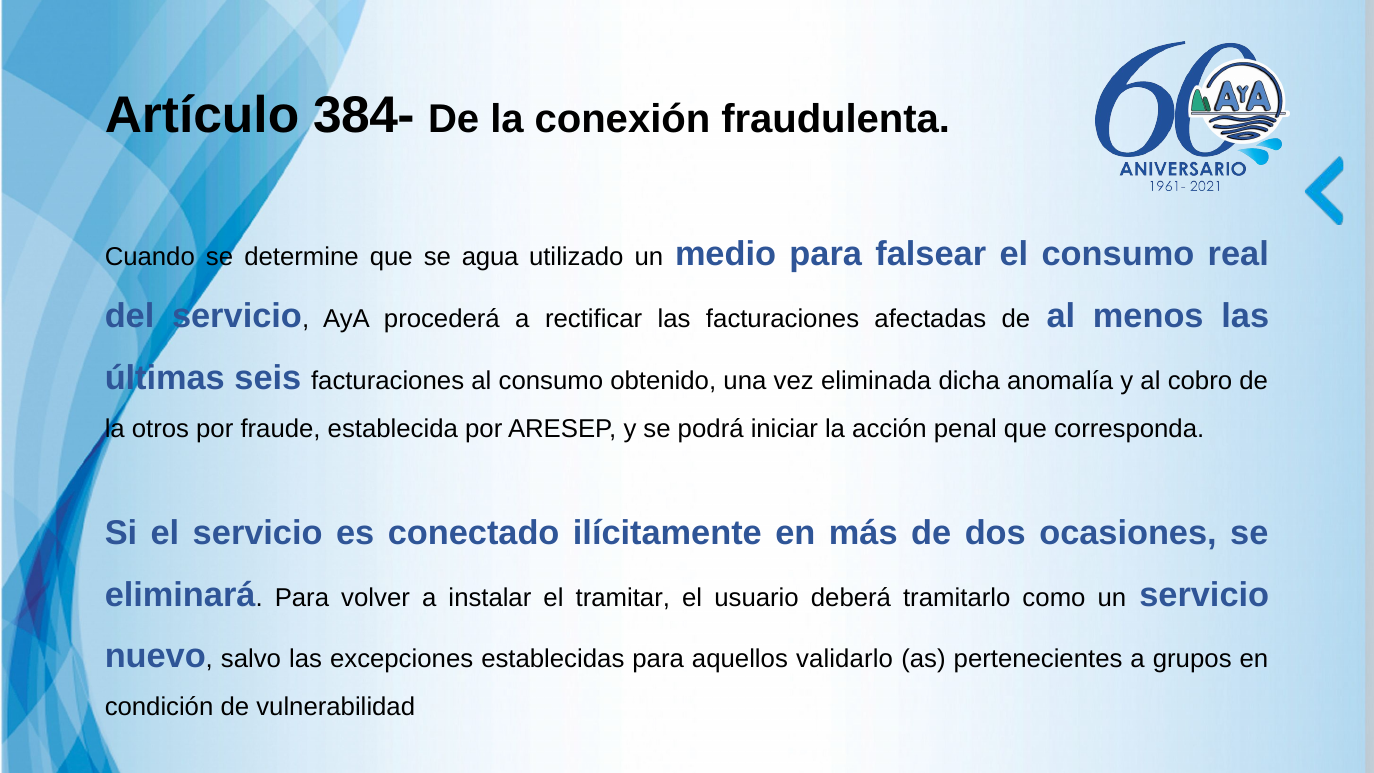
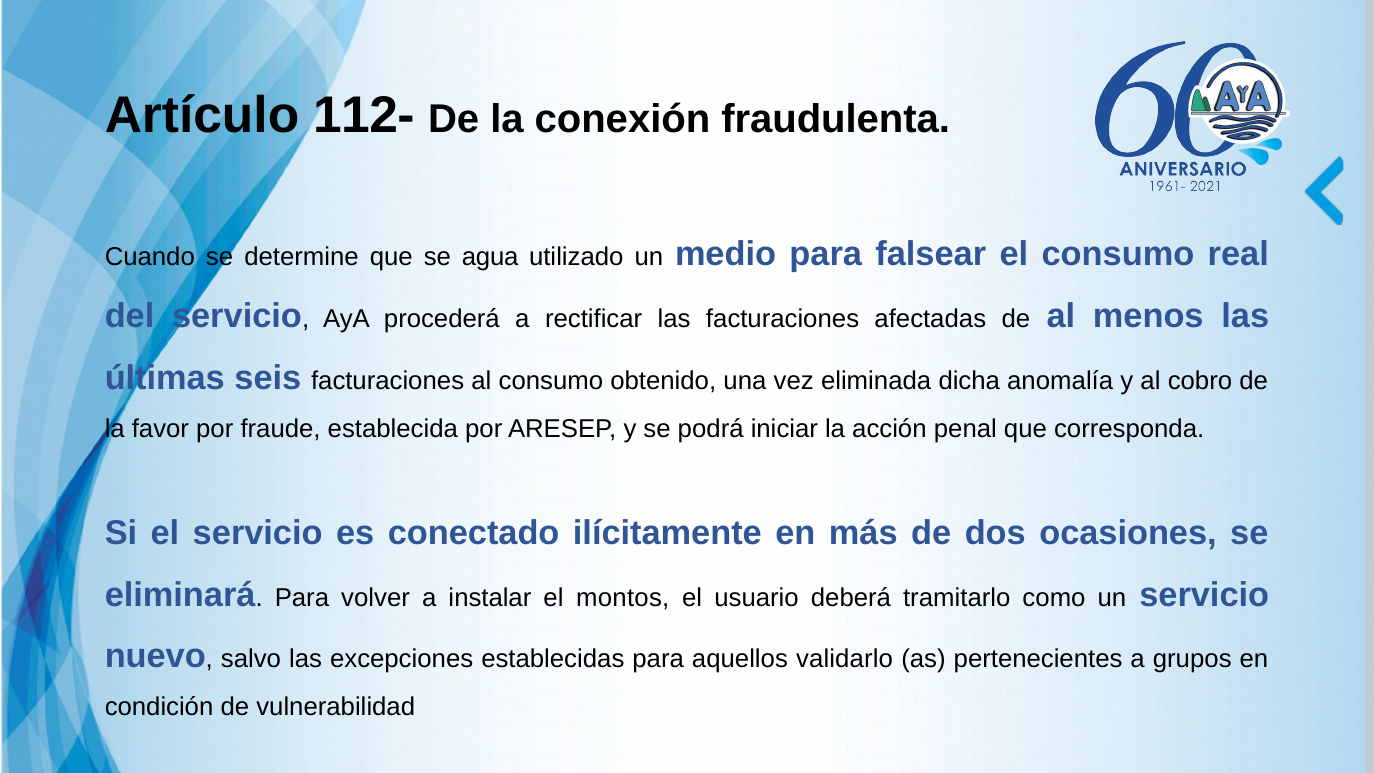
384-: 384- -> 112- (364, 115)
otros: otros -> favor (160, 429)
tramitar: tramitar -> montos (623, 597)
